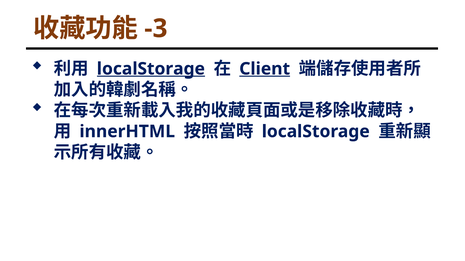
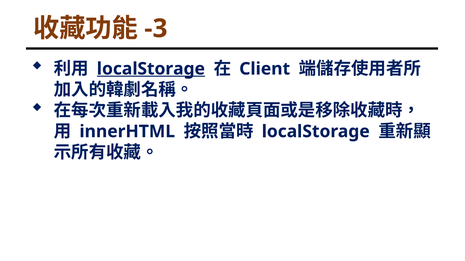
Client underline: present -> none (265, 69)
